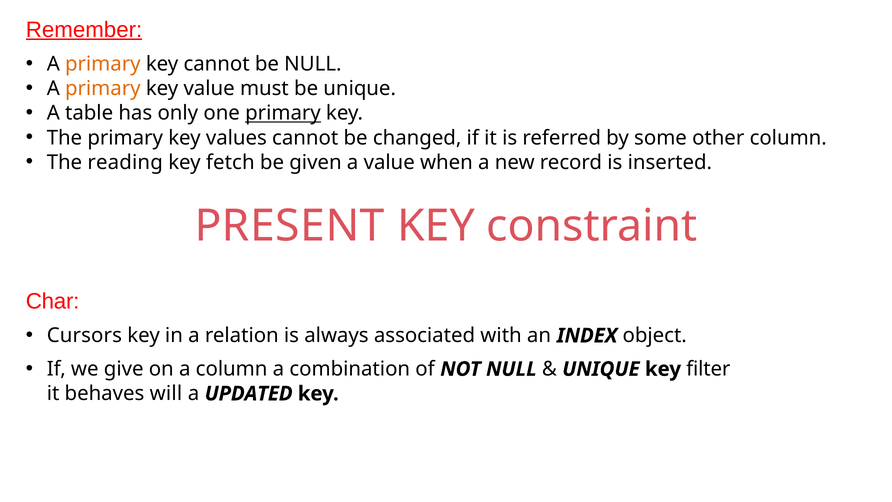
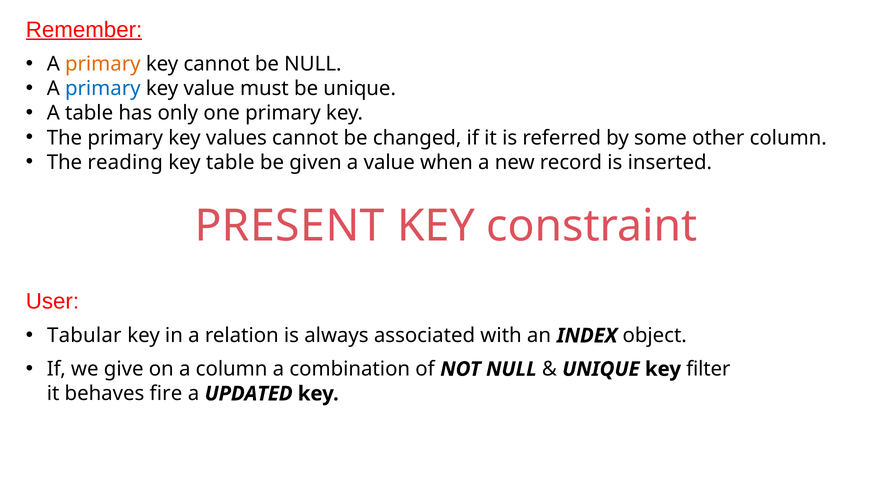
primary colour: orange -> blue (103, 89)
primary underline: present -> none (283, 113)
key fetch: fetch -> table (230, 162)
Char: Char -> User (52, 301)
Cursors: Cursors -> Tabular (84, 335)
will: will -> fire (166, 393)
